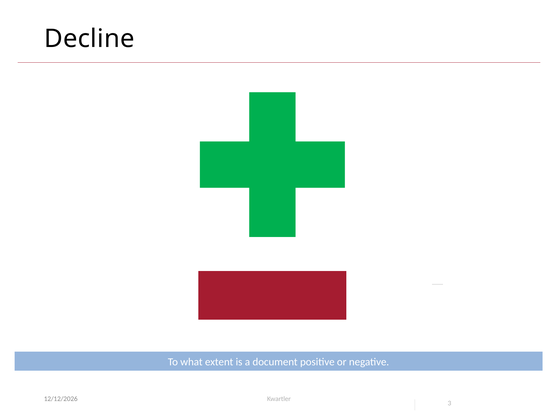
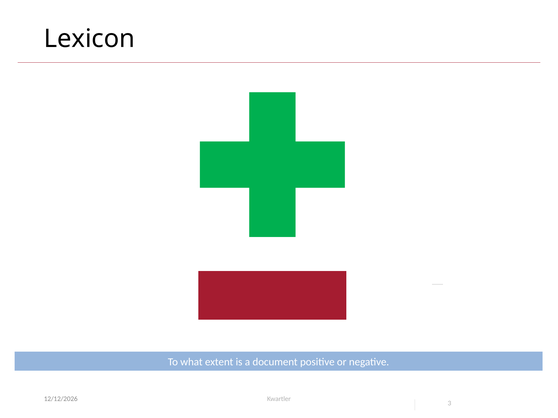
Decline: Decline -> Lexicon (89, 39)
